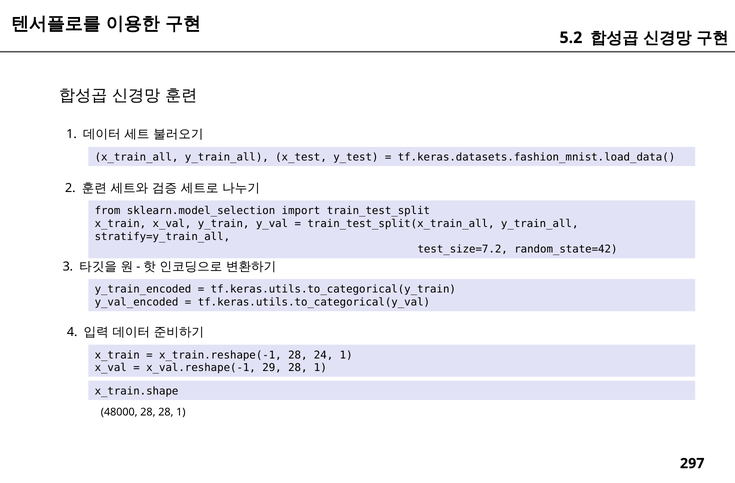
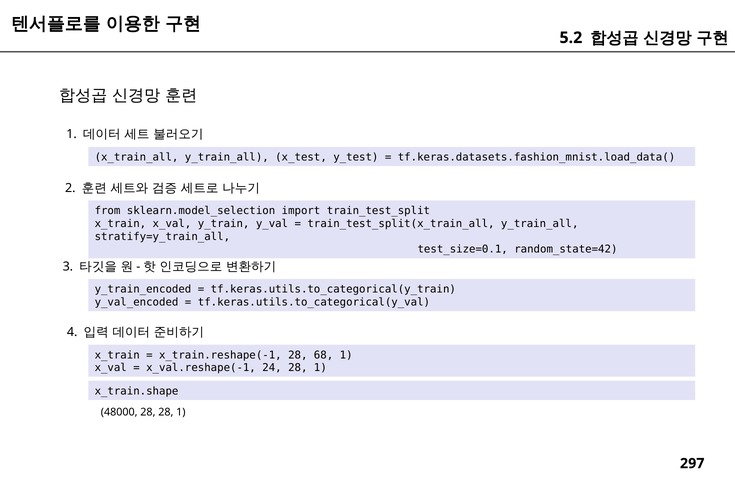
test_size=7.2: test_size=7.2 -> test_size=0.1 (463, 249)
24: 24 -> 68 (324, 355)
29: 29 -> 24 (272, 368)
